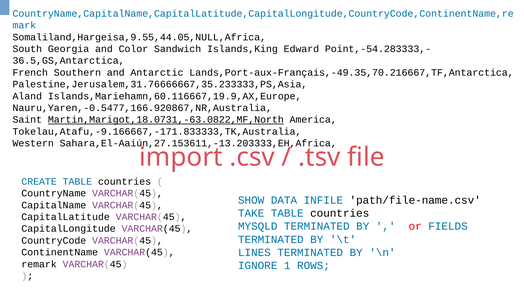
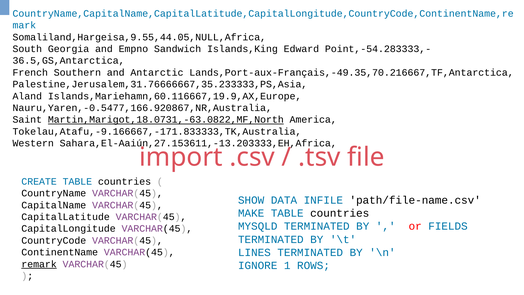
Color: Color -> Empno (133, 49)
TAKE: TAKE -> MAKE (251, 213)
remark underline: none -> present (39, 264)
